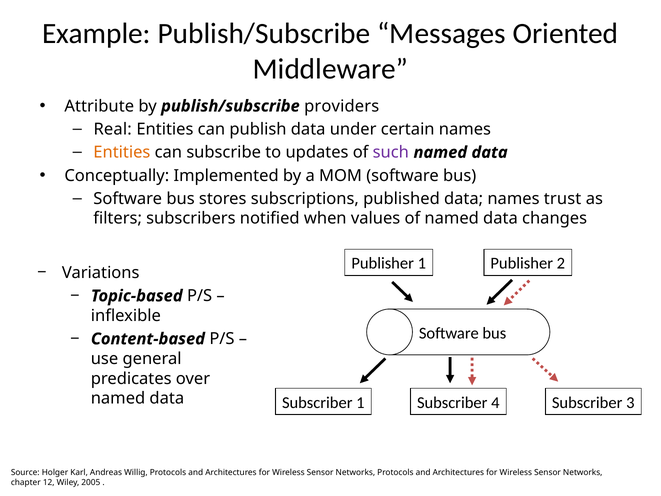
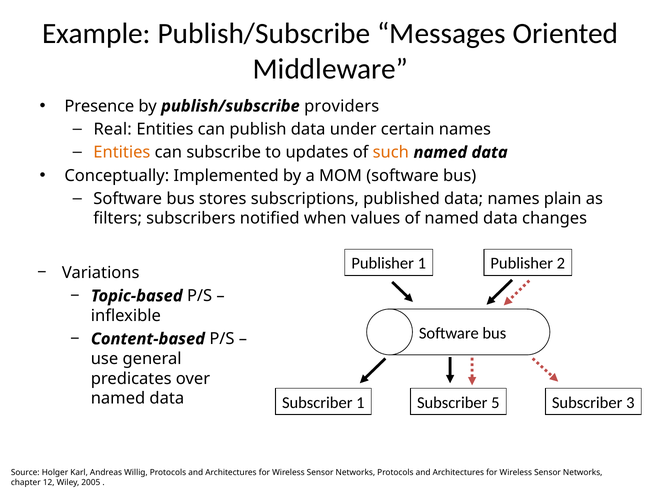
Attribute: Attribute -> Presence (99, 106)
such colour: purple -> orange (391, 152)
trust: trust -> plain (563, 199)
4: 4 -> 5 (495, 402)
